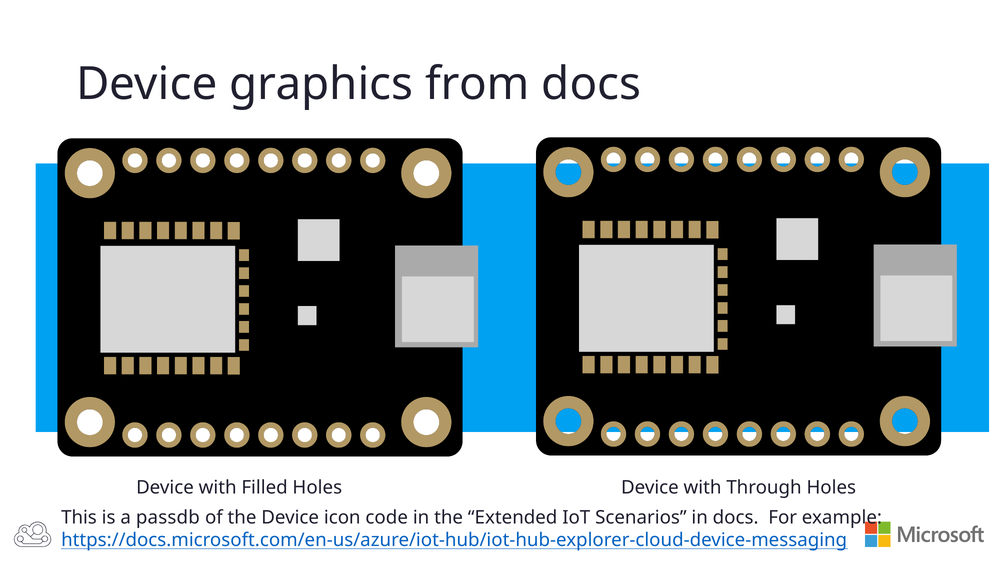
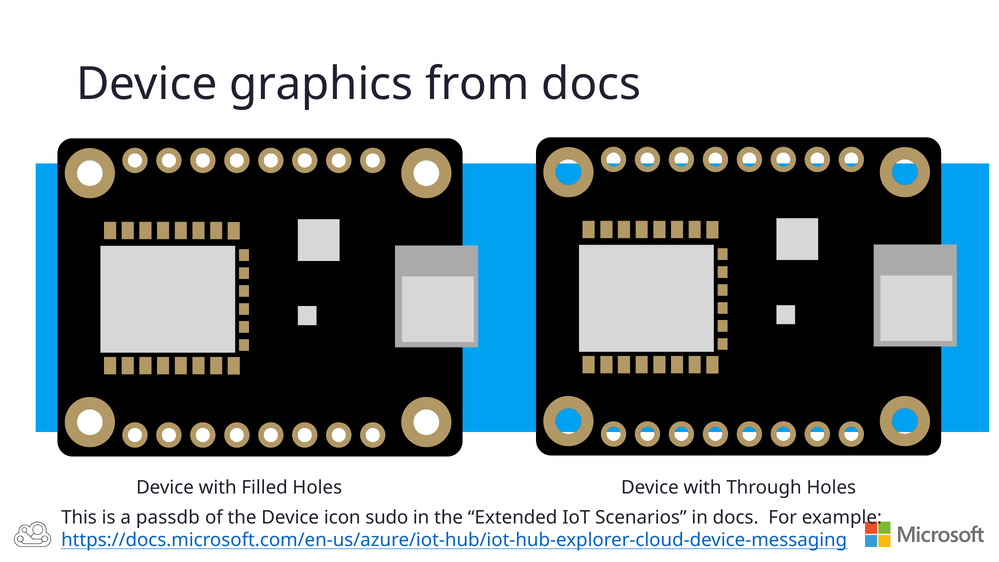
code: code -> sudo (387, 518)
